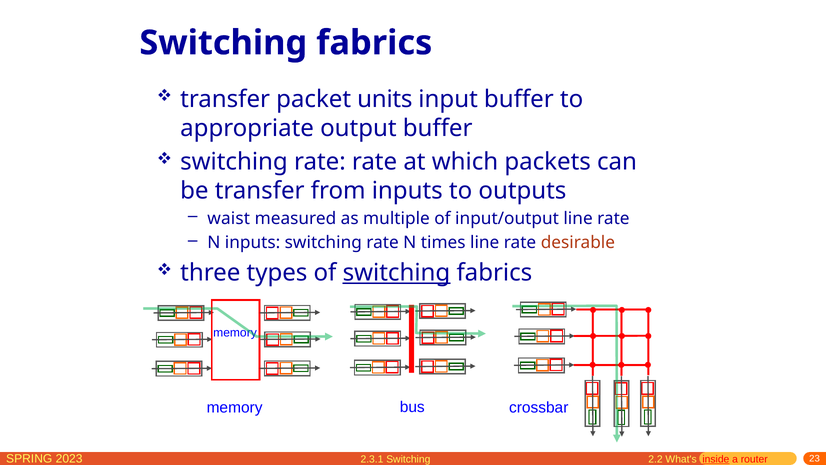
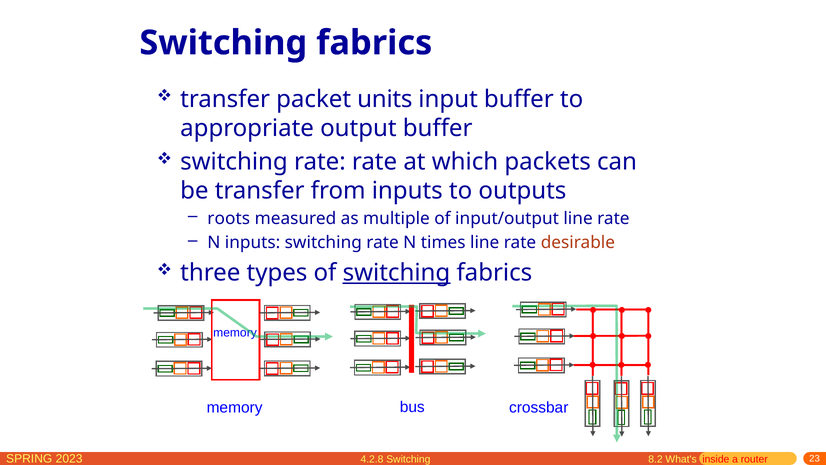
waist: waist -> roots (229, 218)
2.3.1: 2.3.1 -> 4.2.8 (372, 459)
2.2: 2.2 -> 8.2 (656, 459)
inside underline: present -> none (716, 459)
